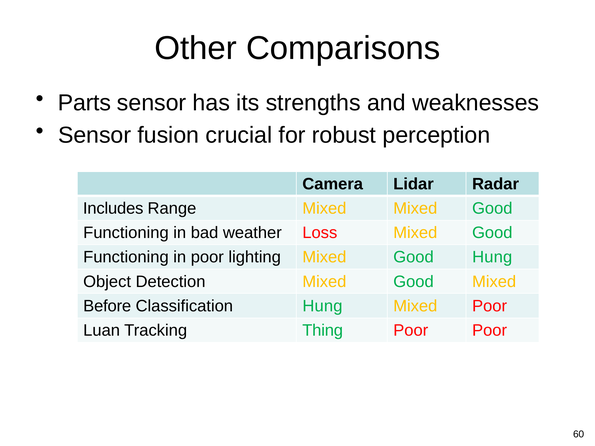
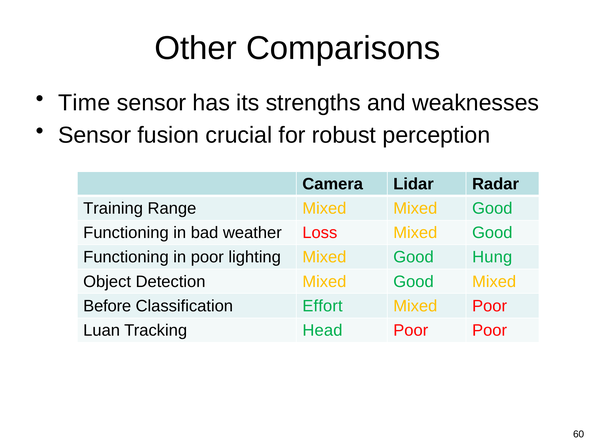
Parts: Parts -> Time (84, 103)
Includes: Includes -> Training (113, 208)
Classification Hung: Hung -> Effort (322, 306)
Thing: Thing -> Head (322, 331)
